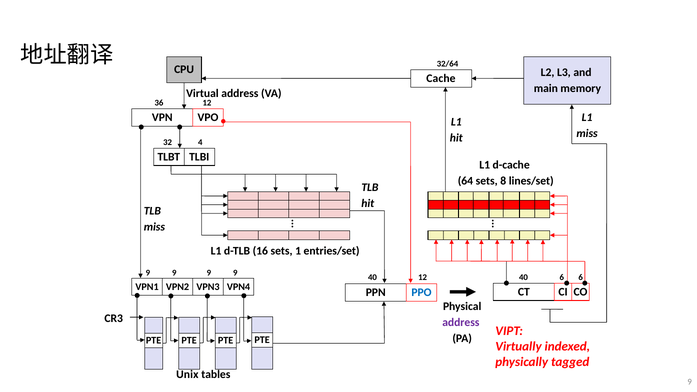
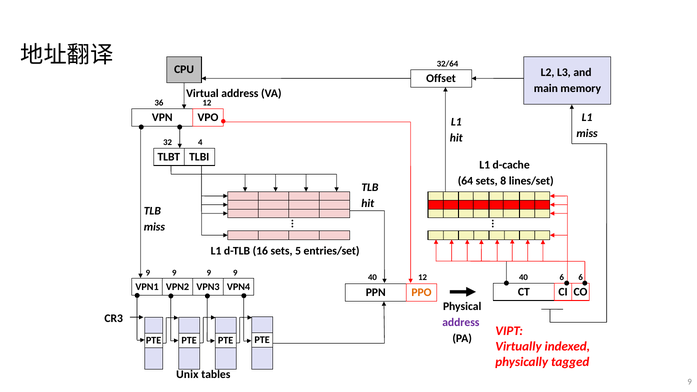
Cache: Cache -> Offset (441, 78)
1: 1 -> 5 (298, 251)
PPO colour: blue -> orange (421, 292)
